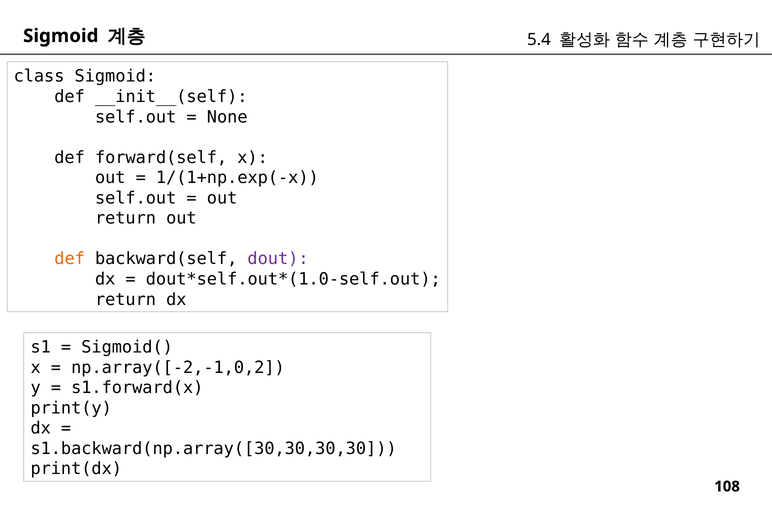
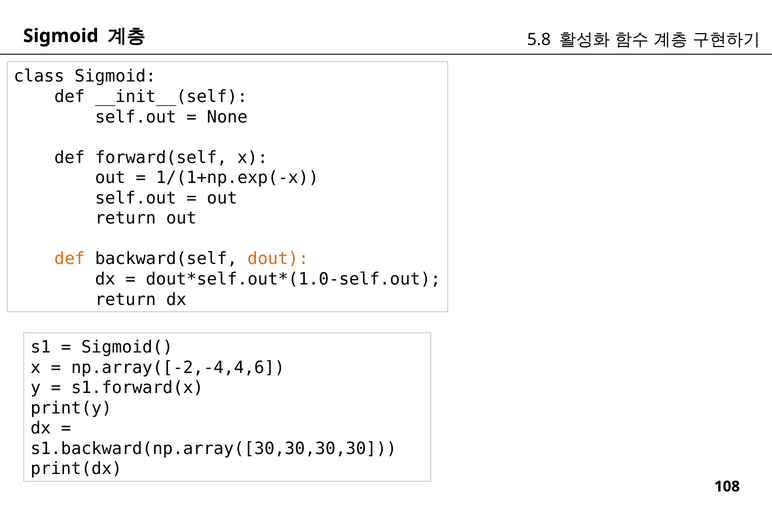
5.4: 5.4 -> 5.8 (539, 40)
dout colour: purple -> orange (278, 259)
np.array([-2,-1,0,2: np.array([-2,-1,0,2 -> np.array([-2,-4,4,6 (178, 368)
